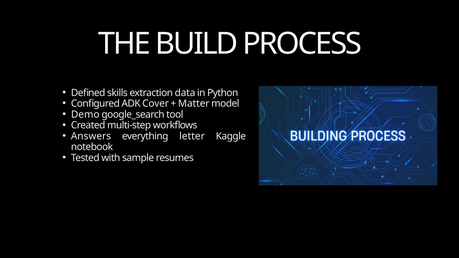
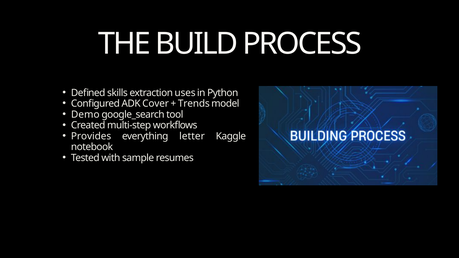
data: data -> uses (185, 93)
Matter: Matter -> Trends (194, 104)
Answers: Answers -> Provides (91, 136)
